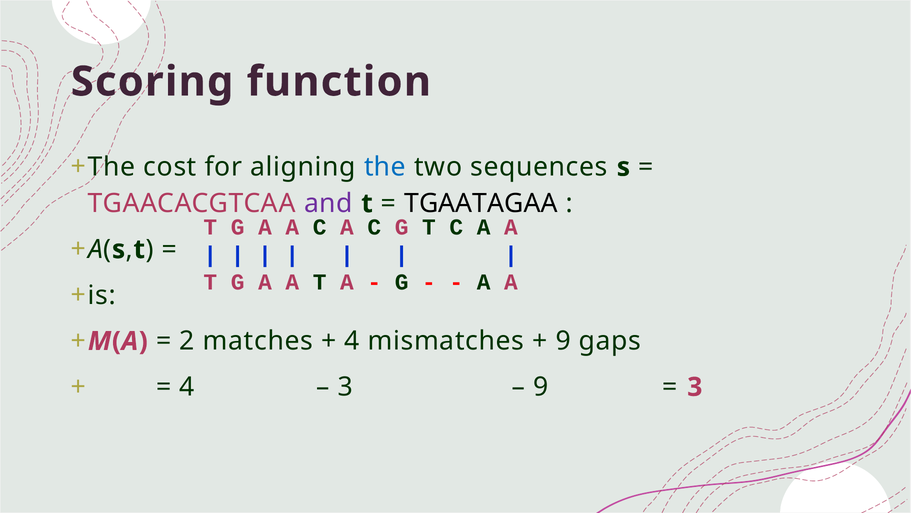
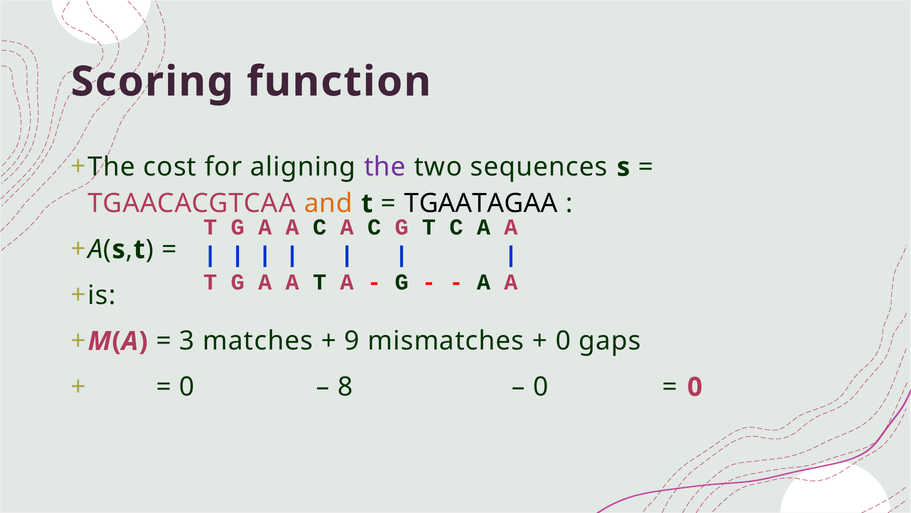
the colour: blue -> purple (385, 167)
and colour: purple -> orange (328, 203)
2: 2 -> 3 (187, 341)
4: 4 -> 9 (352, 341)
9: 9 -> 0 (563, 341)
4: 4 -> 0 (187, 387)
3: 3 -> 8 (345, 387)
9: 9 -> 0 (541, 387)
3: 3 -> 0 (695, 387)
